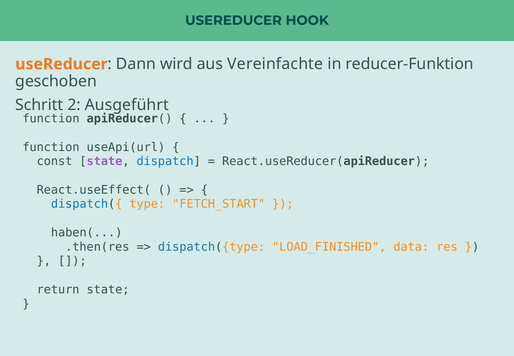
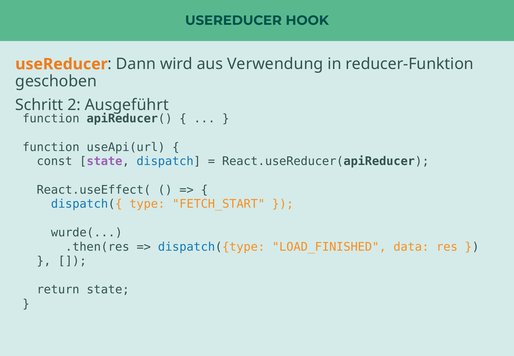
Vereinfachte: Vereinfachte -> Verwendung (275, 64)
haben(: haben( -> wurde( (87, 232)
